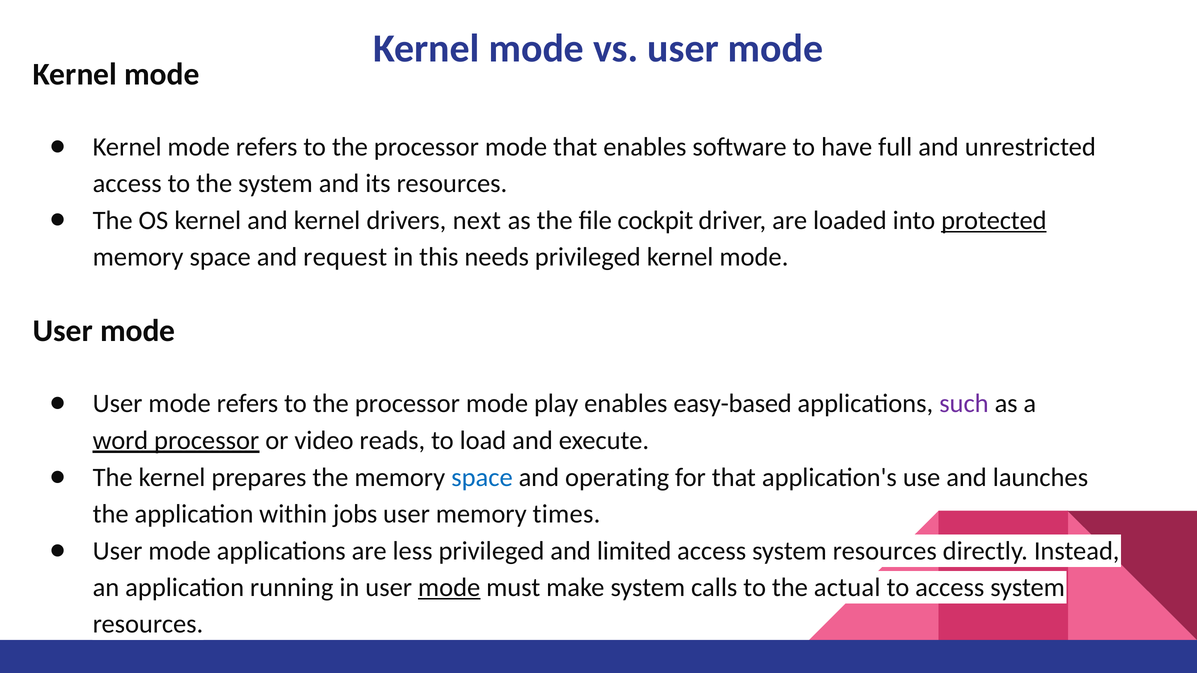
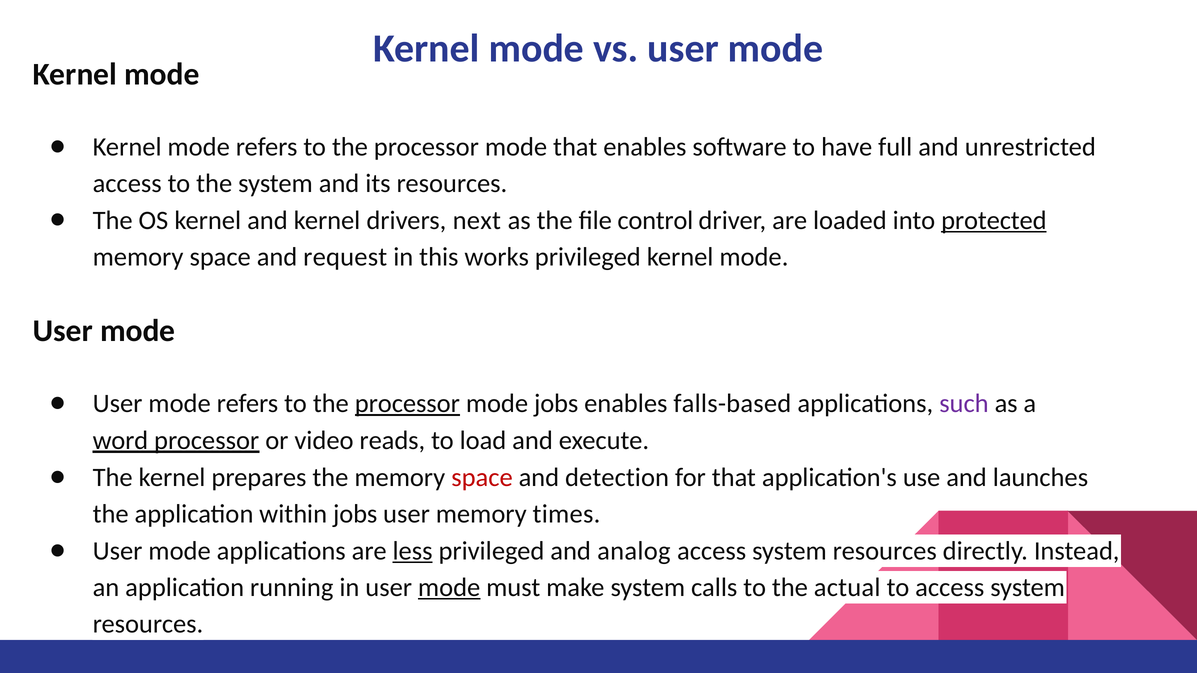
cockpit: cockpit -> control (655, 220)
needs: needs -> works (497, 257)
processor underline: none -> present (407, 404)
mode play: play -> jobs (556, 404)
easy-based: easy-based -> falls-based (732, 404)
space colour: blue -> red (482, 478)
operating: operating -> detection (617, 478)
less underline: none -> present (413, 551)
limited: limited -> analog (634, 551)
